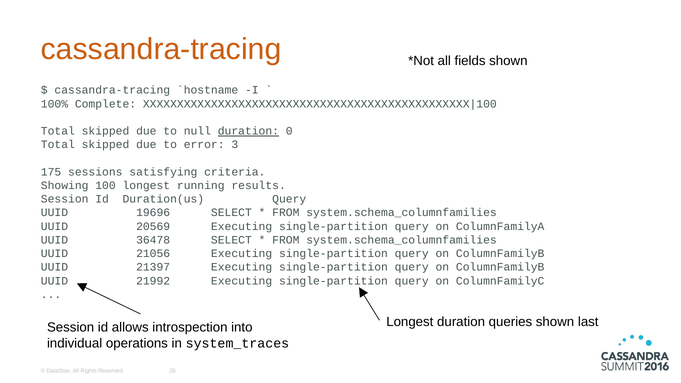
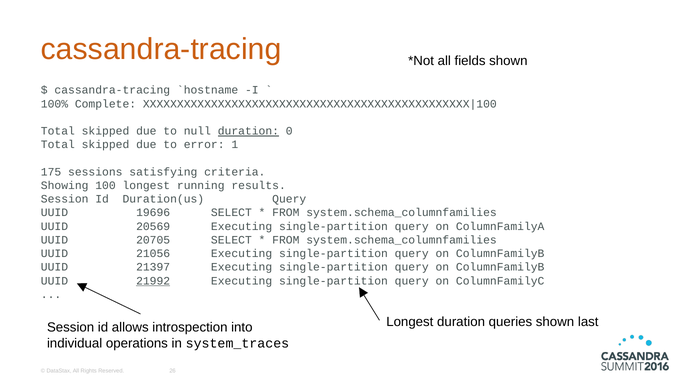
3: 3 -> 1 (235, 145)
36478: 36478 -> 20705 (153, 240)
21992 underline: none -> present (153, 281)
